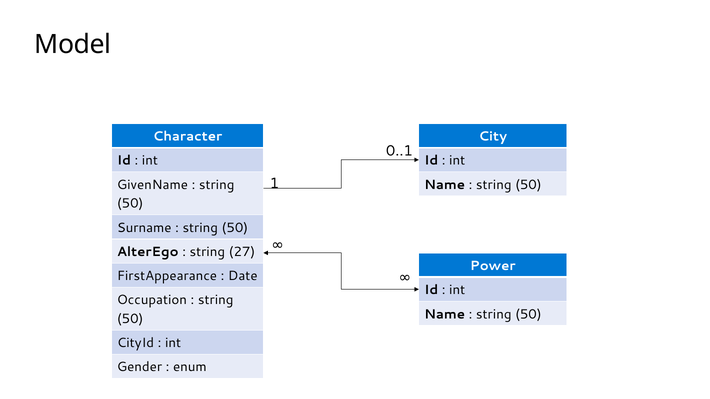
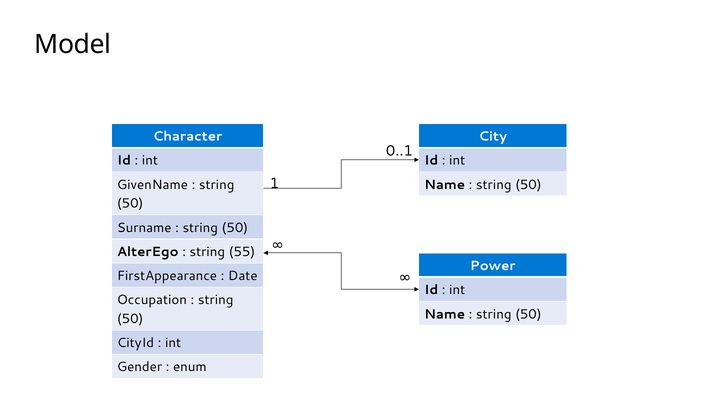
27: 27 -> 55 (242, 252)
